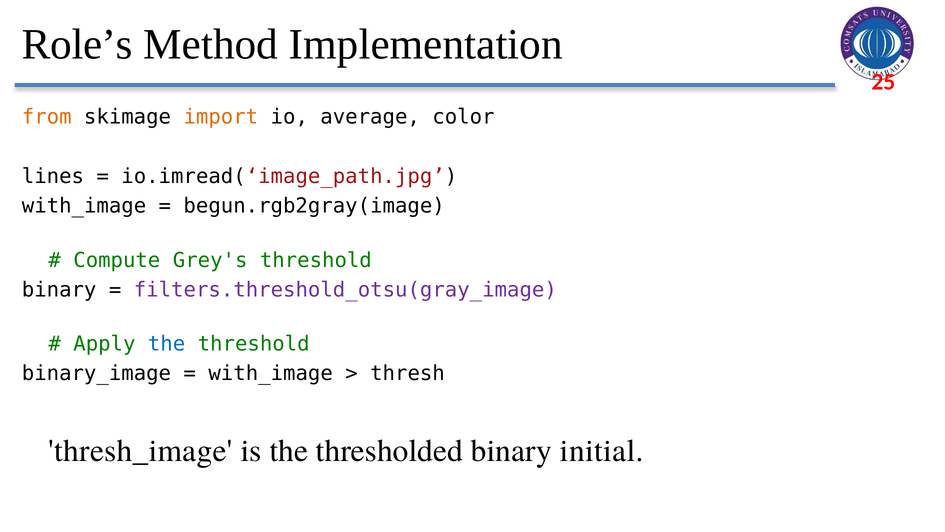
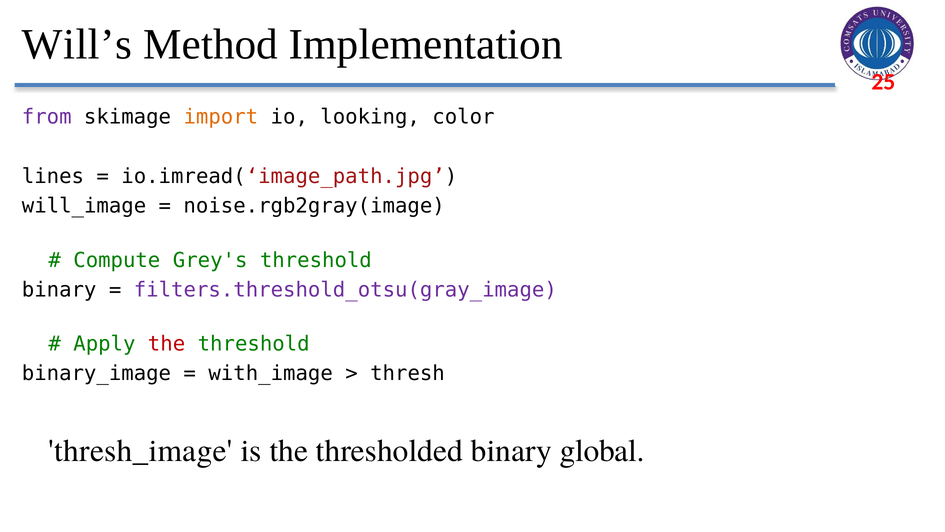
Role’s: Role’s -> Will’s (77, 45)
from colour: orange -> purple (47, 117)
average: average -> looking (370, 117)
with_image: with_image -> will_image (84, 206)
begun.rgb2gray(image: begun.rgb2gray(image -> noise.rgb2gray(image (314, 206)
the colour: blue -> red (167, 344)
initial: initial -> global (602, 450)
